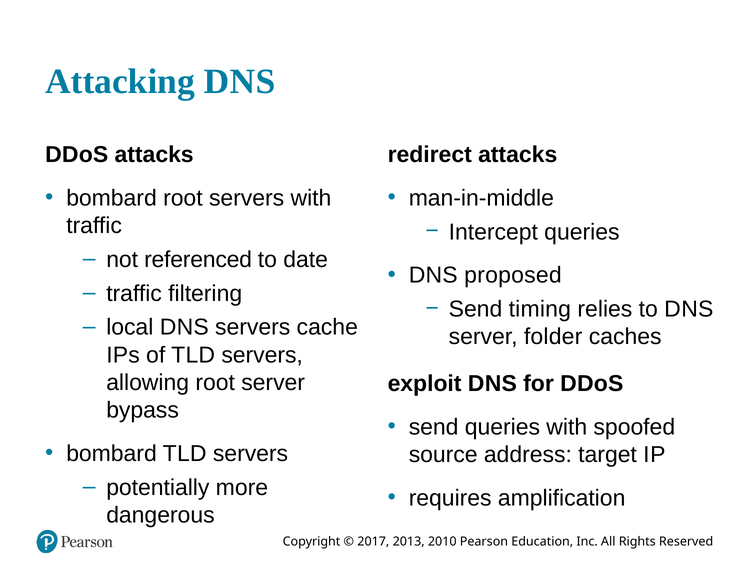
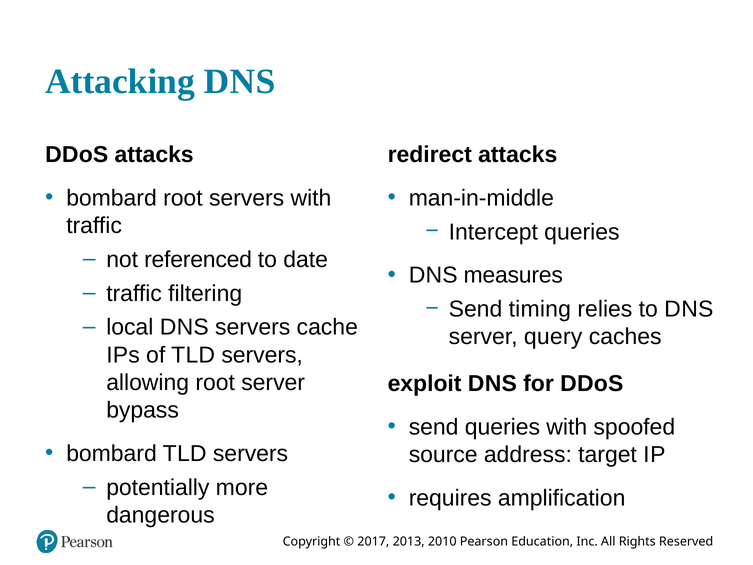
proposed: proposed -> measures (513, 275)
folder: folder -> query (553, 337)
